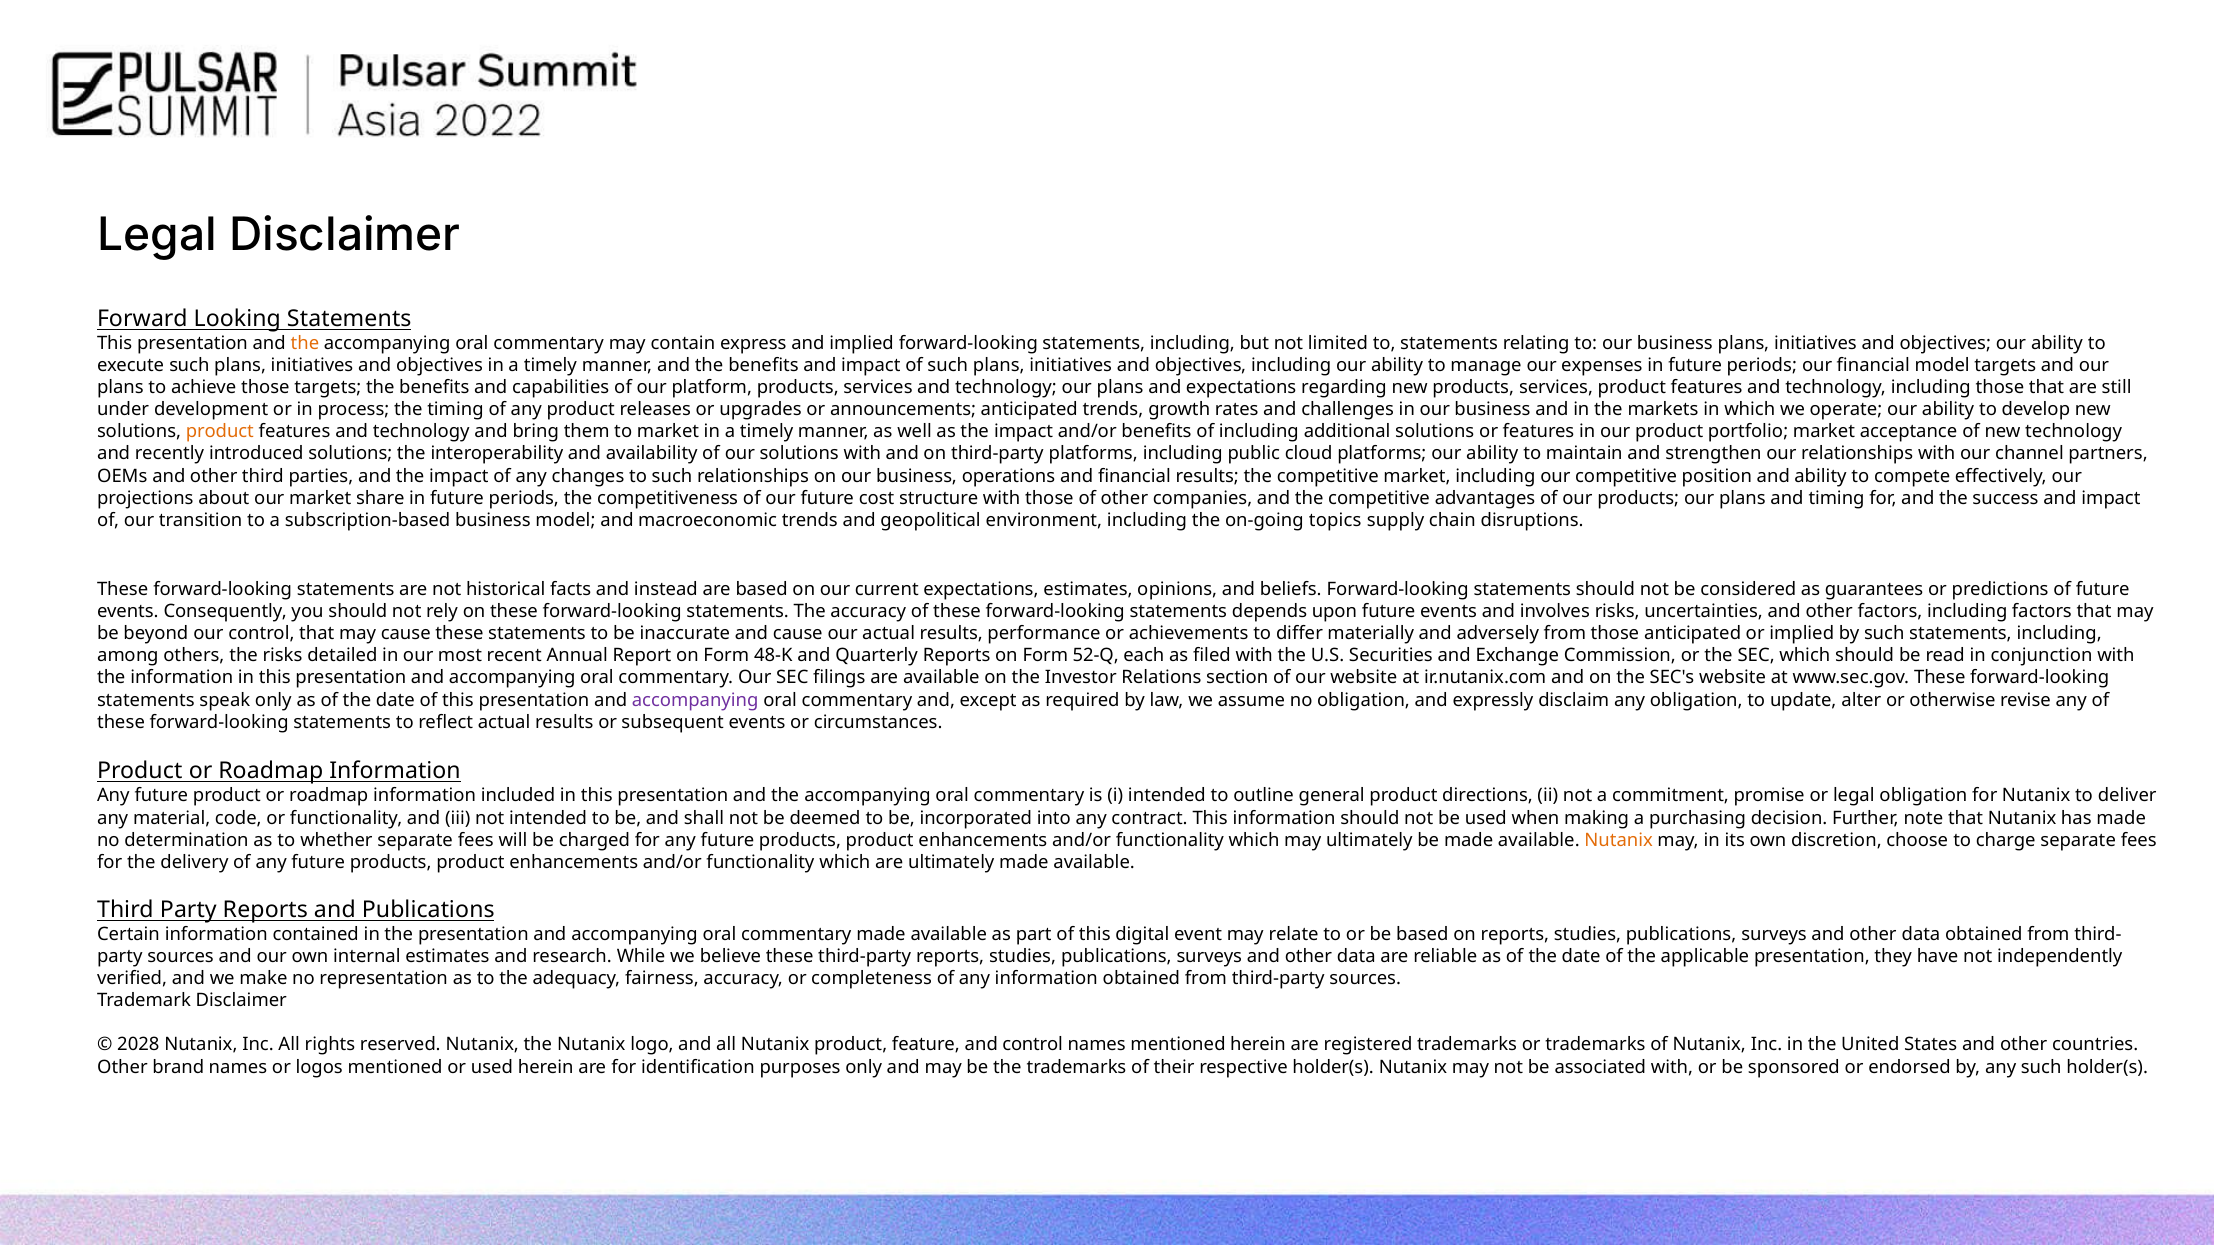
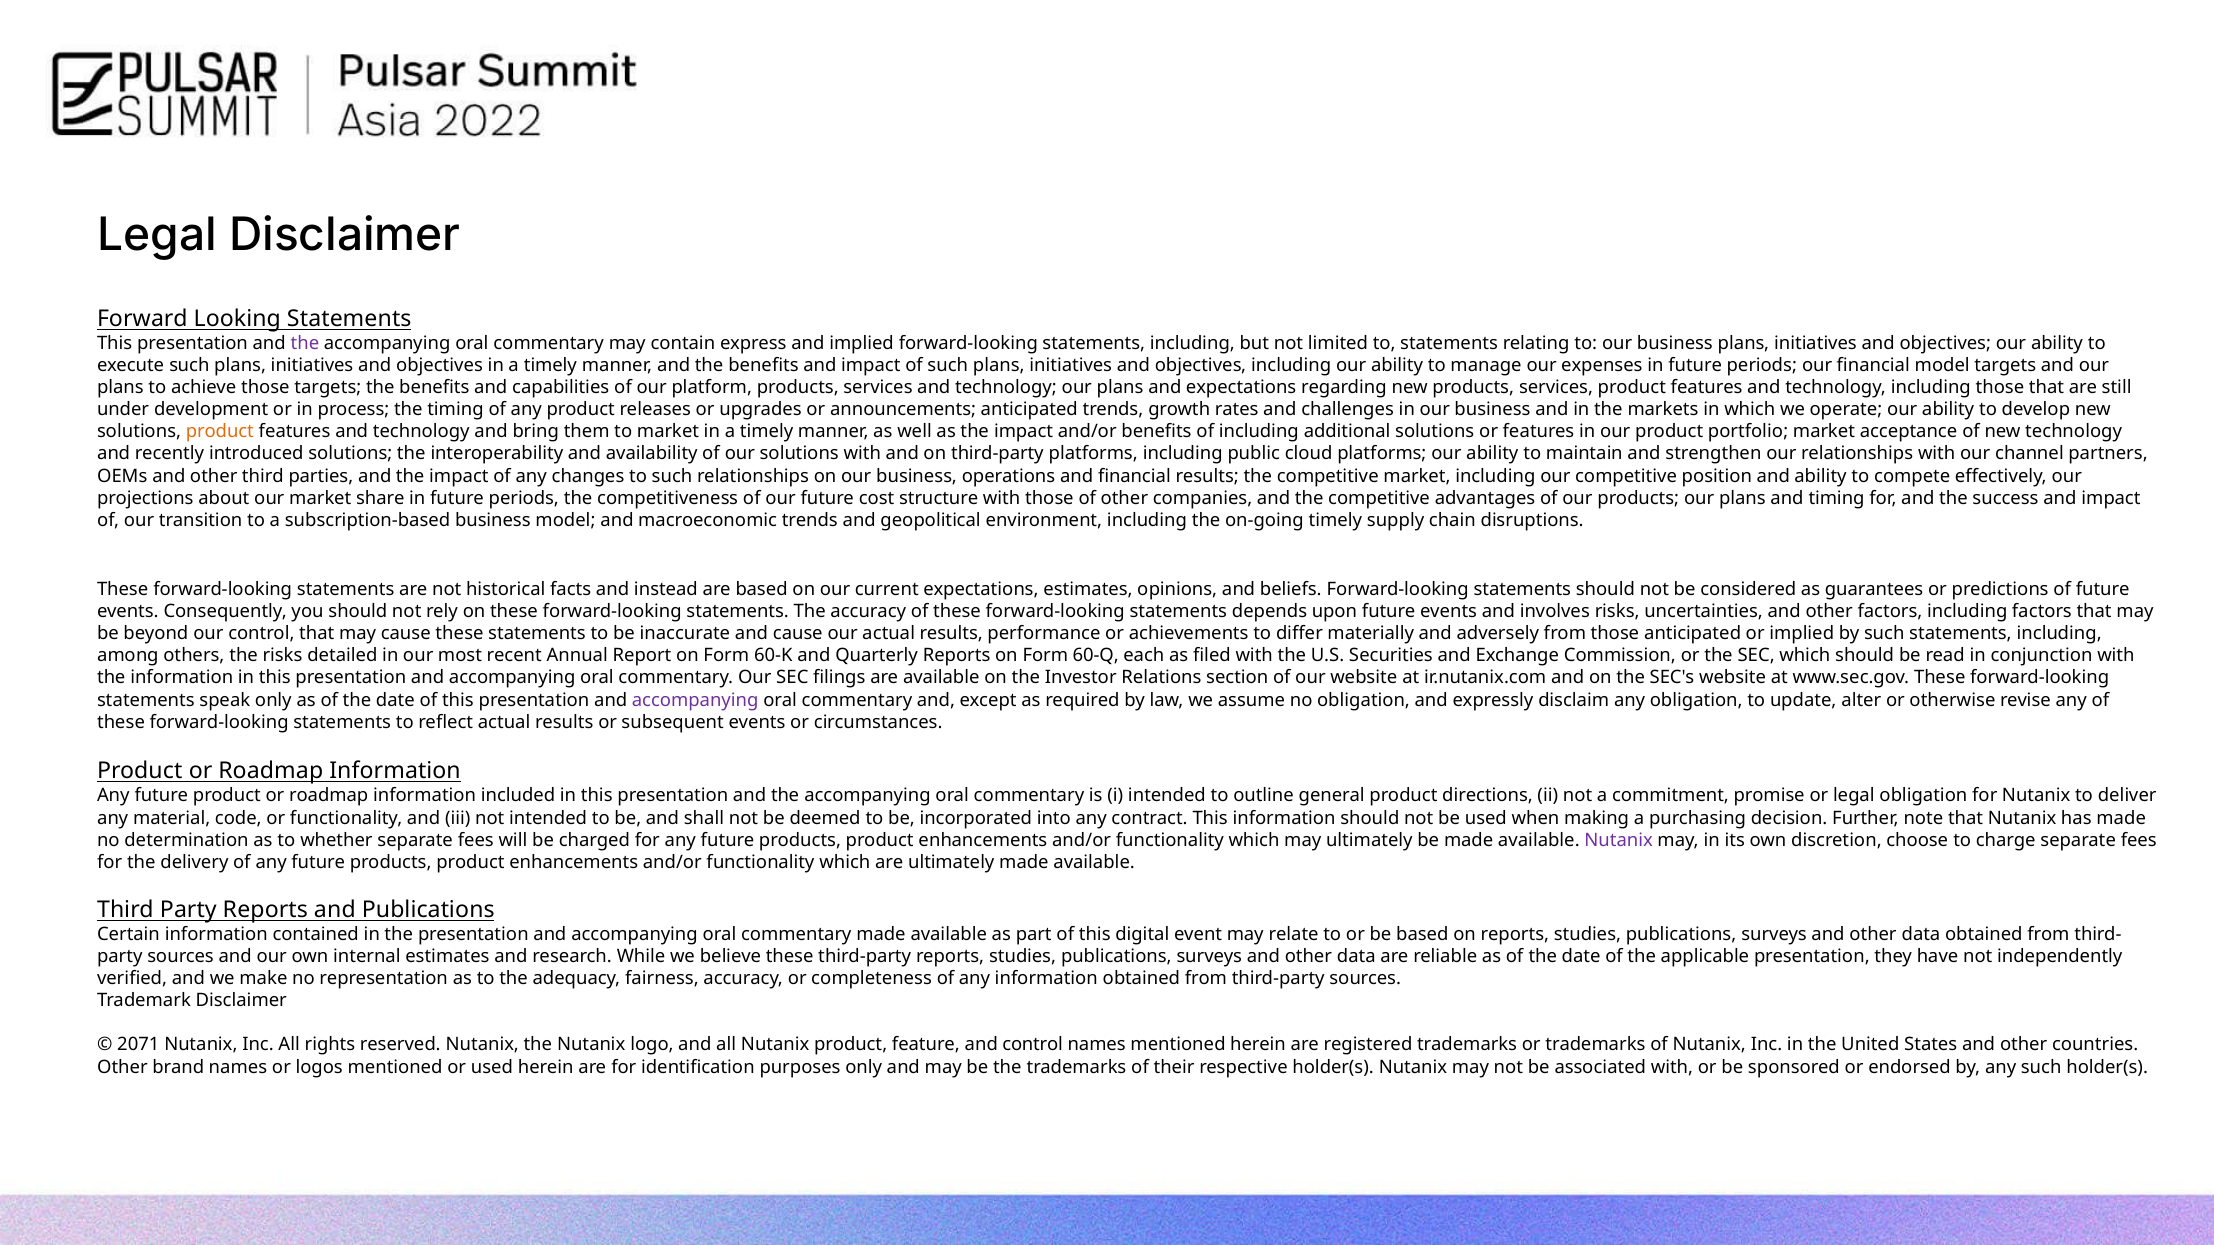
the colour: orange -> purple (305, 343)
on-going topics: topics -> timely (1335, 520)
48-K: 48-K -> 60-K (773, 656)
52-Q: 52-Q -> 60-Q (1096, 656)
Nutanix colour: orange -> purple (1619, 840)
2028: 2028 -> 2071 (138, 1045)
